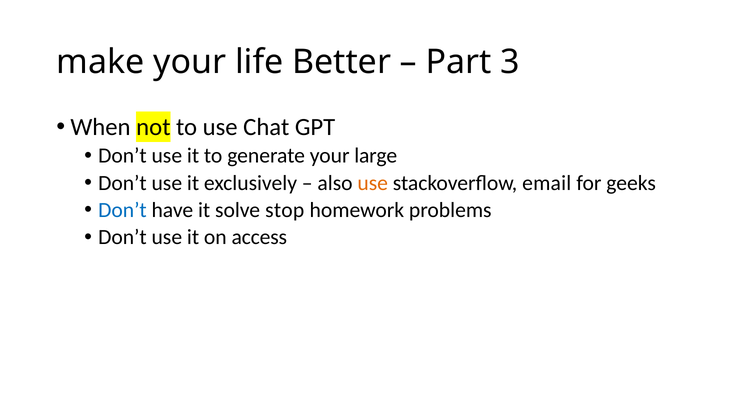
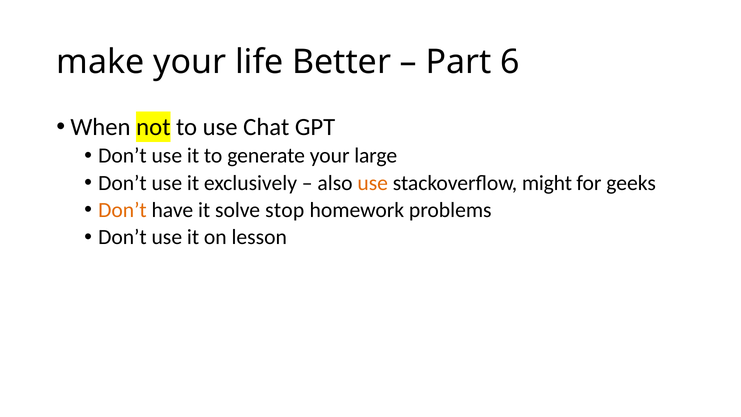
3: 3 -> 6 (510, 62)
email: email -> might (547, 183)
Don’t colour: blue -> orange (122, 210)
access: access -> lesson (259, 237)
